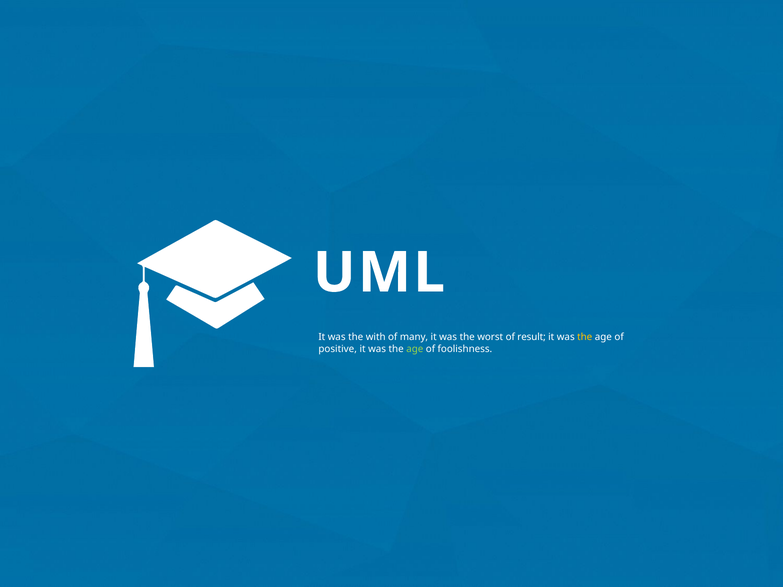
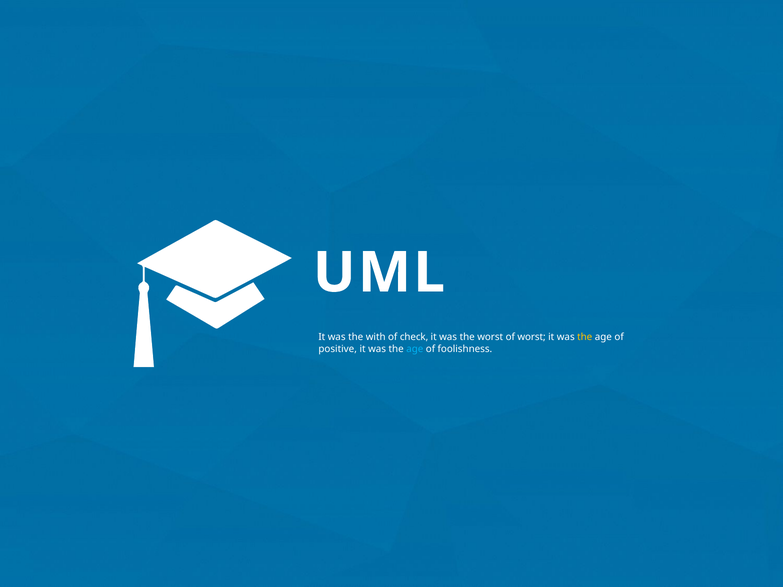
many: many -> check (414, 337)
of result: result -> worst (532, 337)
age colour: light green -> light blue (415, 349)
